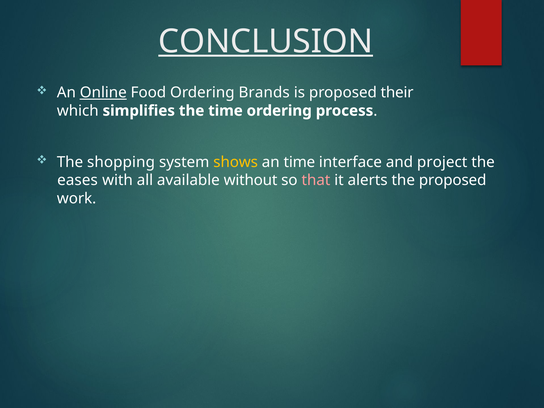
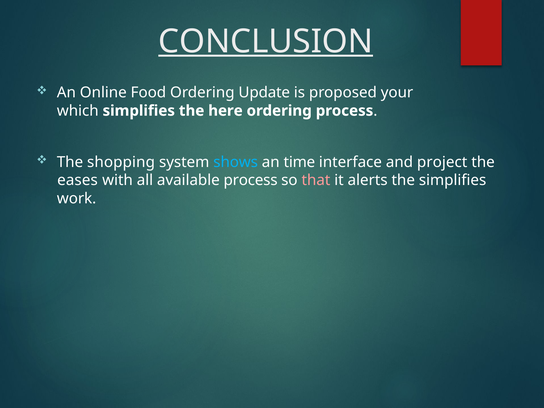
Online underline: present -> none (103, 93)
Brands: Brands -> Update (264, 93)
their: their -> your (397, 93)
the time: time -> here (225, 111)
shows colour: yellow -> light blue (236, 162)
available without: without -> process (251, 180)
the proposed: proposed -> simplifies (453, 180)
